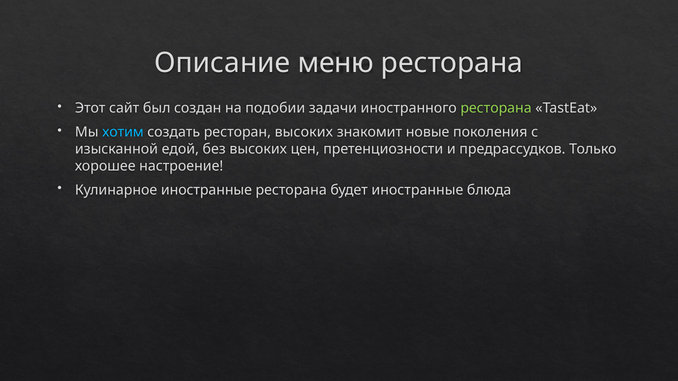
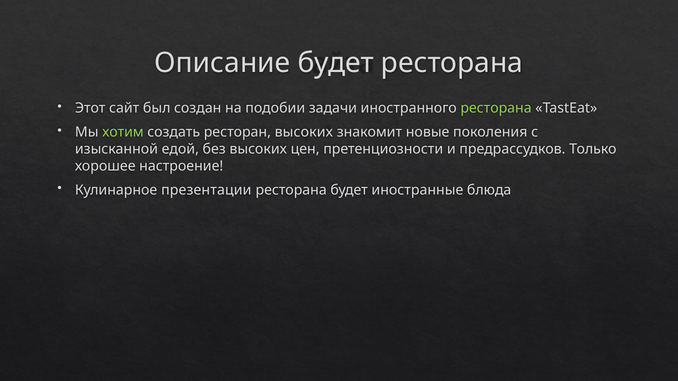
Описание меню: меню -> будет (336, 63)
хотим colour: light blue -> light green (123, 132)
Кулинарное иностранные: иностранные -> презентации (206, 190)
